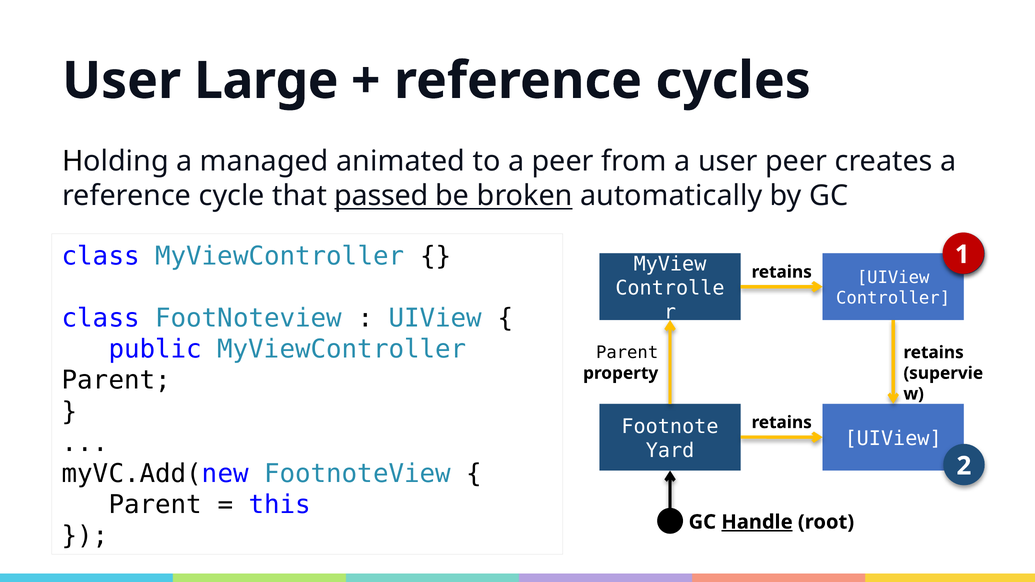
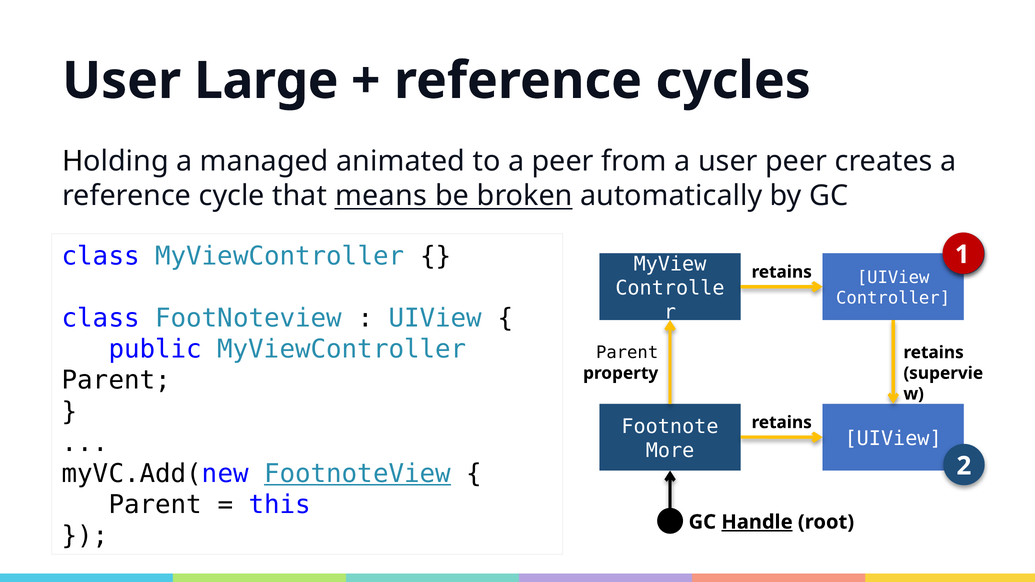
passed: passed -> means (381, 196)
Yard: Yard -> More (670, 451)
FootnoteView underline: none -> present (357, 474)
